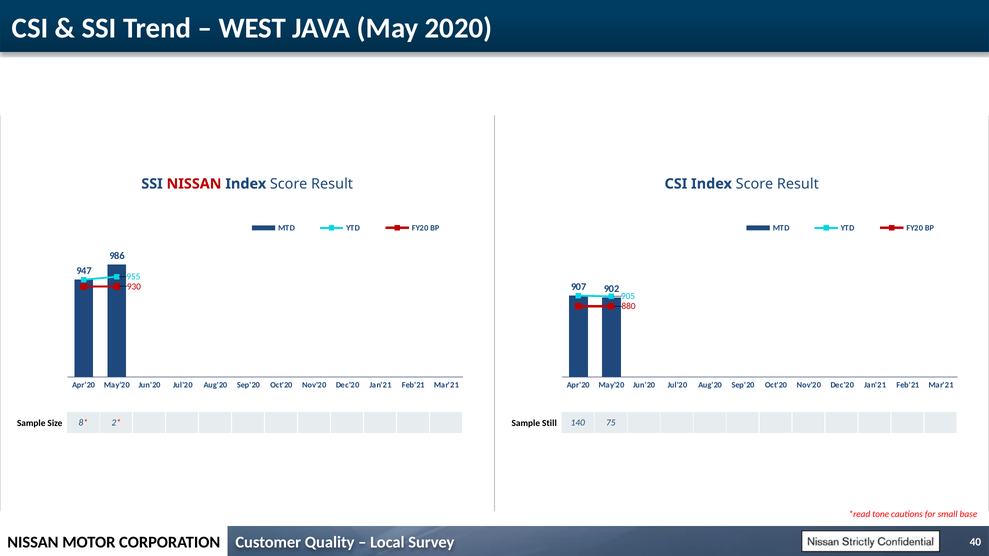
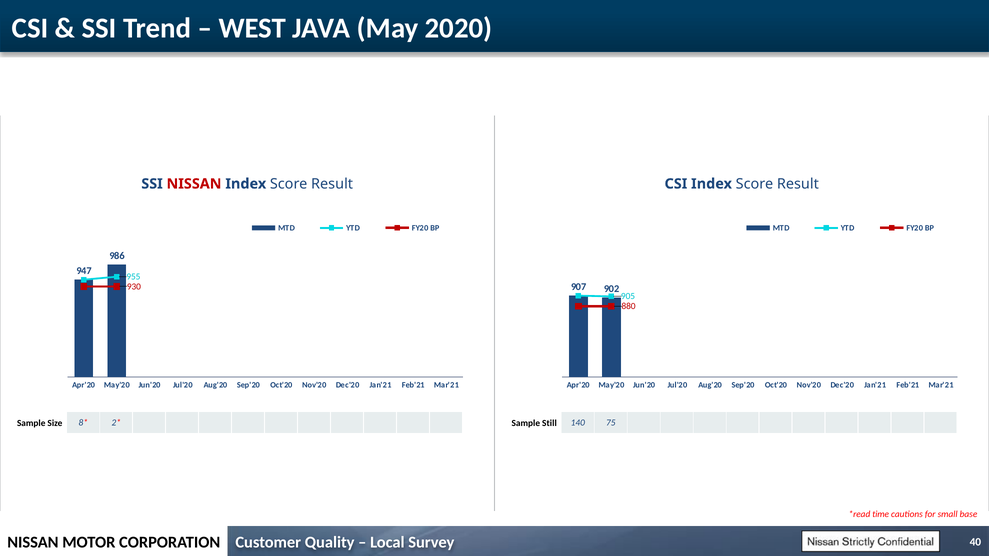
tone: tone -> time (881, 515)
